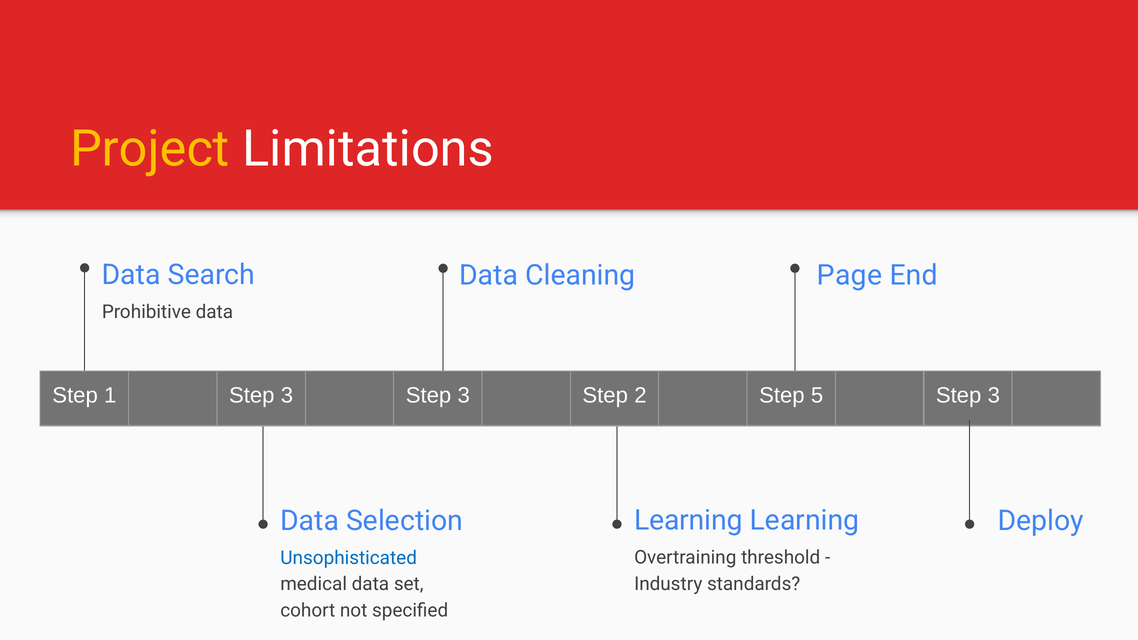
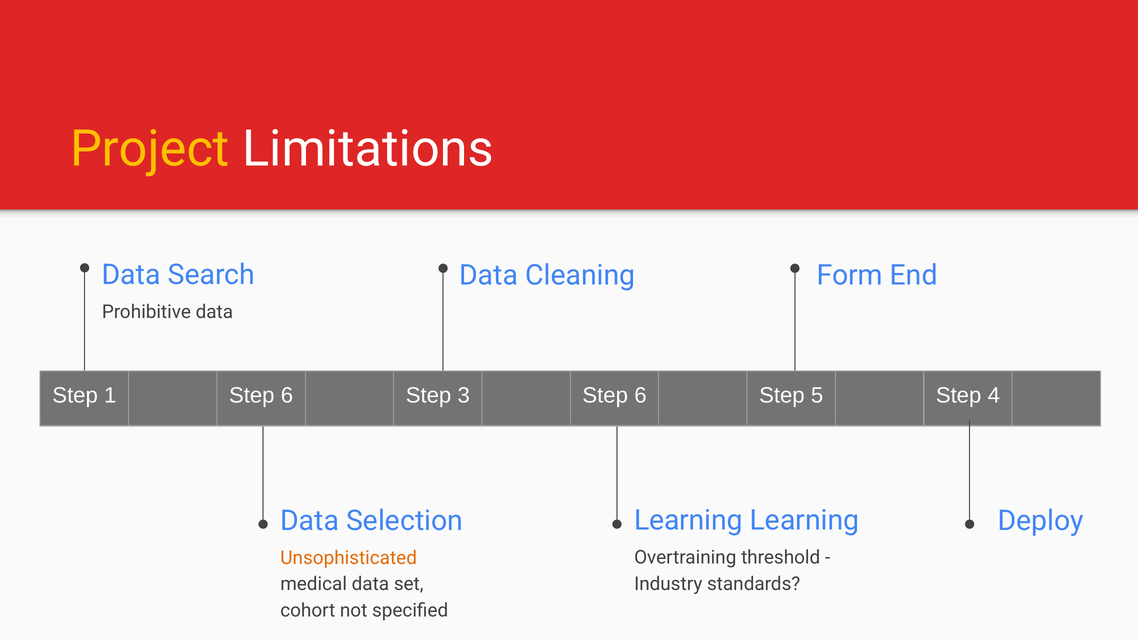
Page: Page -> Form (850, 275)
1 Step 3: 3 -> 6 (287, 395)
3 Step 2: 2 -> 6 (640, 395)
5 Step 3: 3 -> 4 (994, 395)
Unsophisticated colour: blue -> orange (349, 558)
